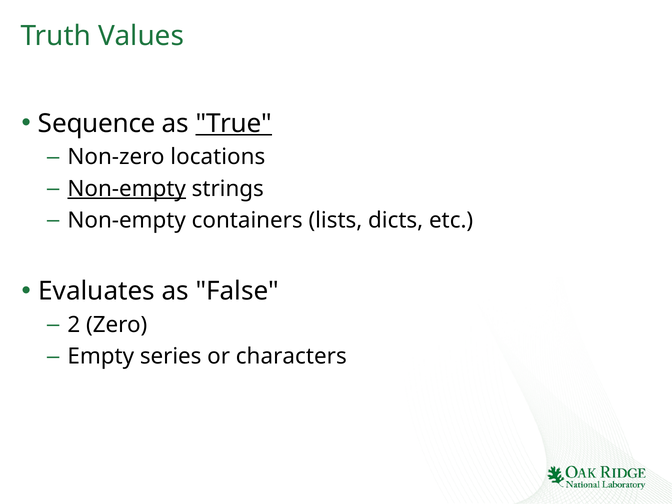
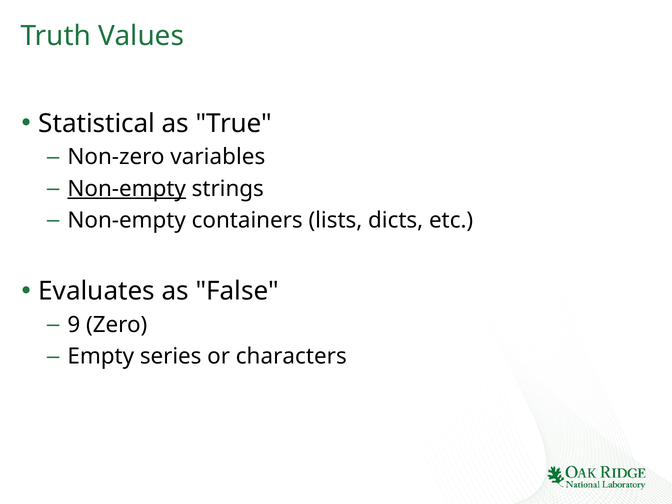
Sequence: Sequence -> Statistical (97, 123)
True underline: present -> none (234, 123)
locations: locations -> variables (218, 157)
2: 2 -> 9 (74, 325)
